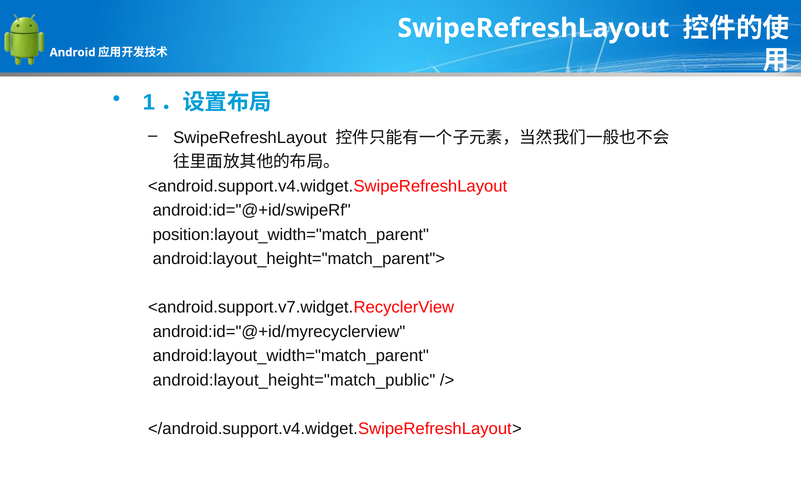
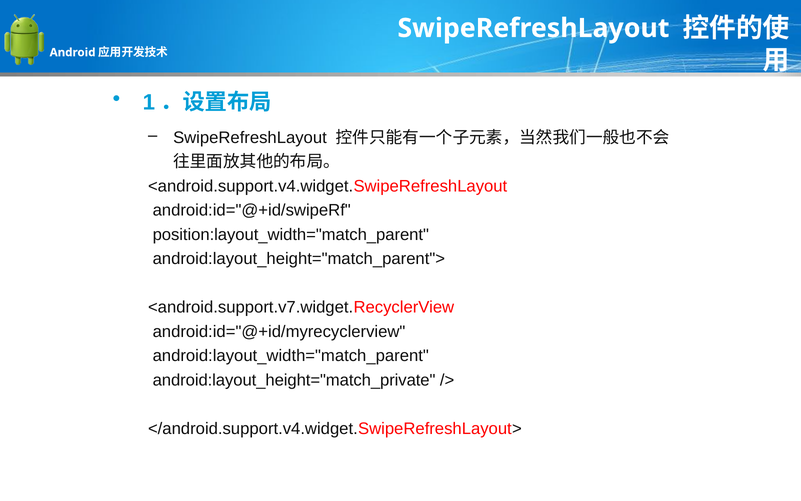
android:layout_height="match_public: android:layout_height="match_public -> android:layout_height="match_private (294, 380)
